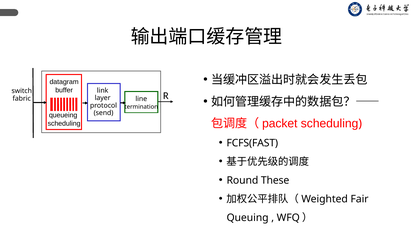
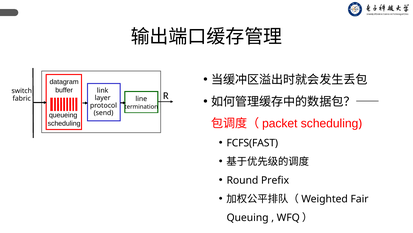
These: These -> Prefix (275, 180)
